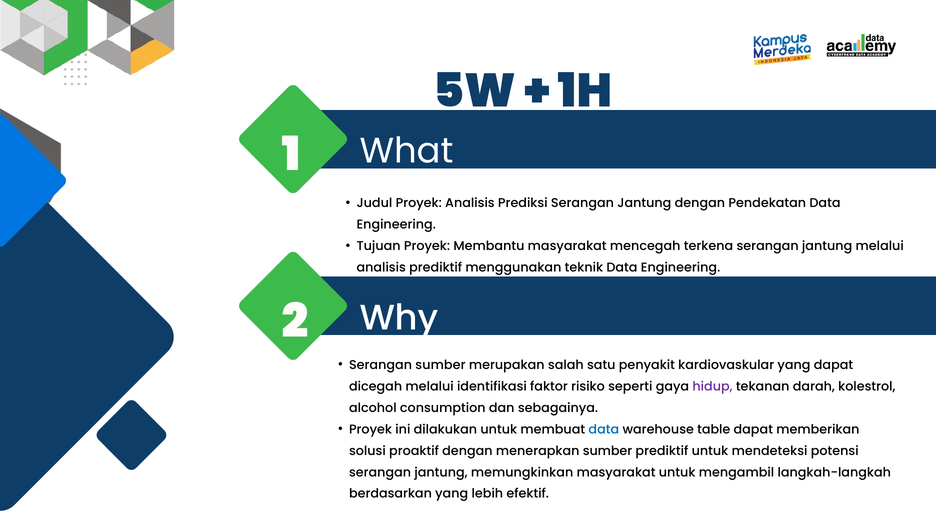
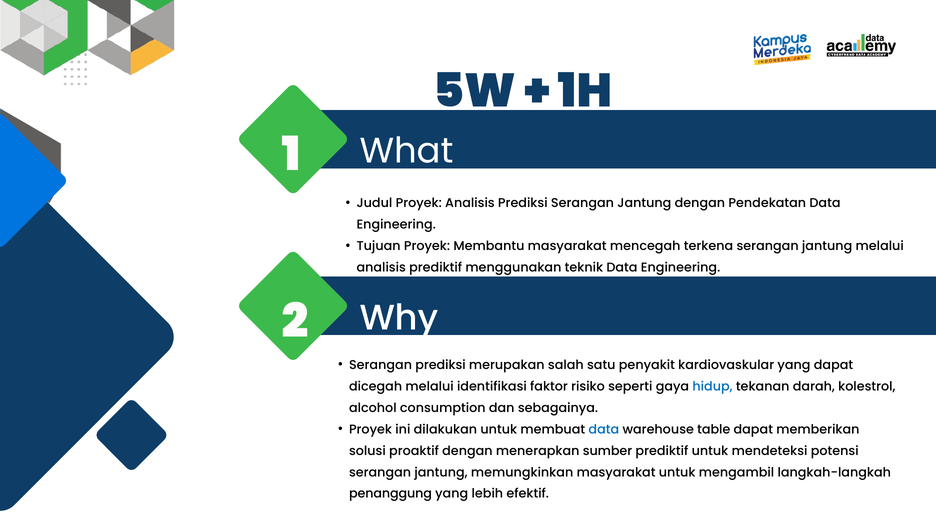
Serangan sumber: sumber -> prediksi (441, 365)
hidup colour: purple -> blue (713, 386)
berdasarkan: berdasarkan -> penanggung (391, 493)
